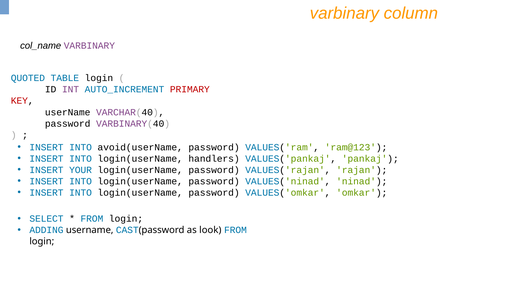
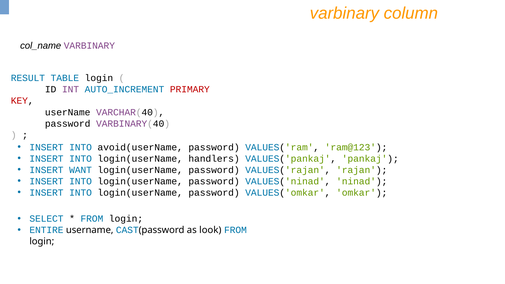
QUOTED: QUOTED -> RESULT (28, 78)
YOUR: YOUR -> WANT (81, 170)
ADDING: ADDING -> ENTIRE (46, 230)
